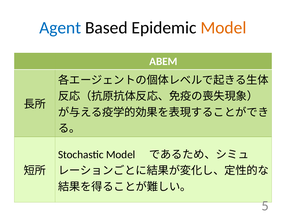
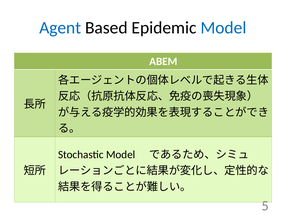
Model colour: orange -> blue (223, 28)
